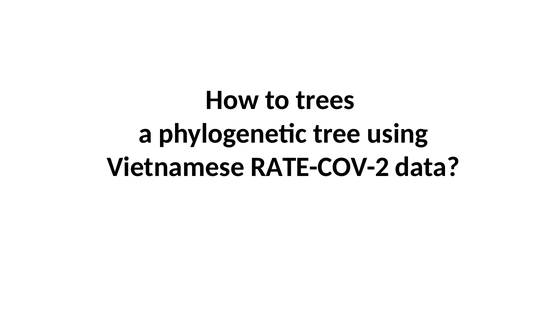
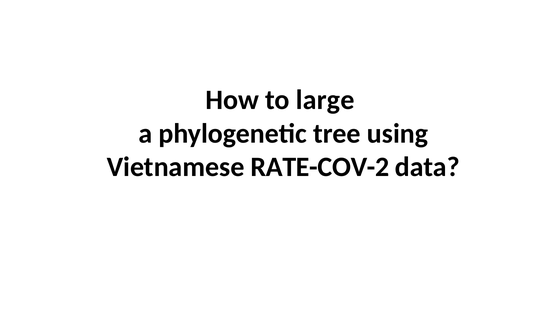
trees: trees -> large (325, 100)
